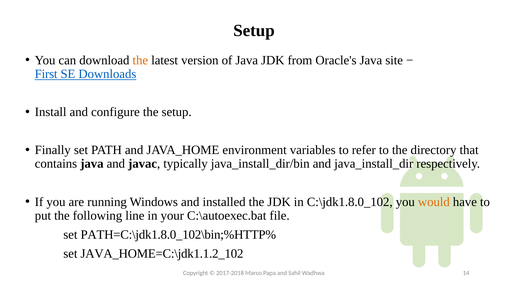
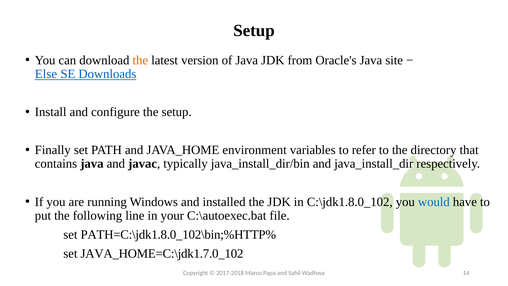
First: First -> Else (46, 74)
would colour: orange -> blue (434, 202)
JAVA_HOME=C:\jdk1.1.2_102: JAVA_HOME=C:\jdk1.1.2_102 -> JAVA_HOME=C:\jdk1.7.0_102 (162, 253)
